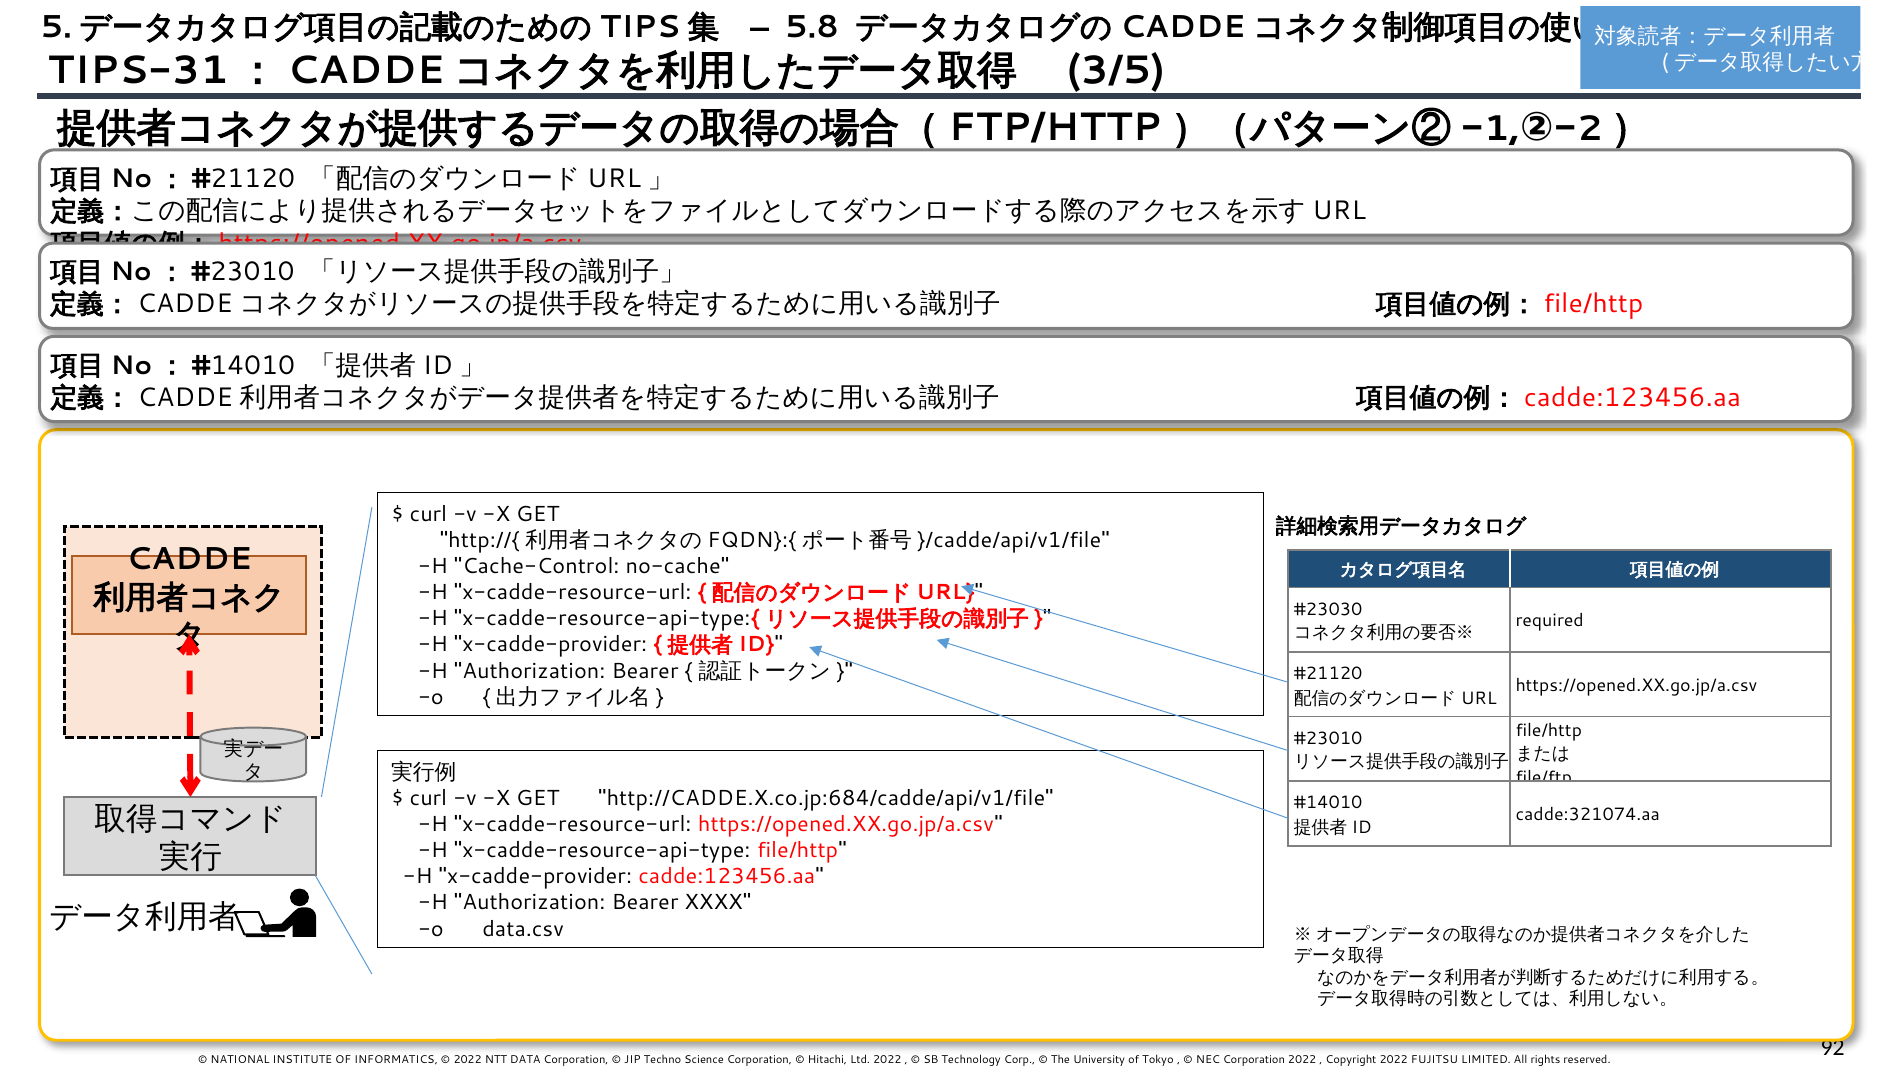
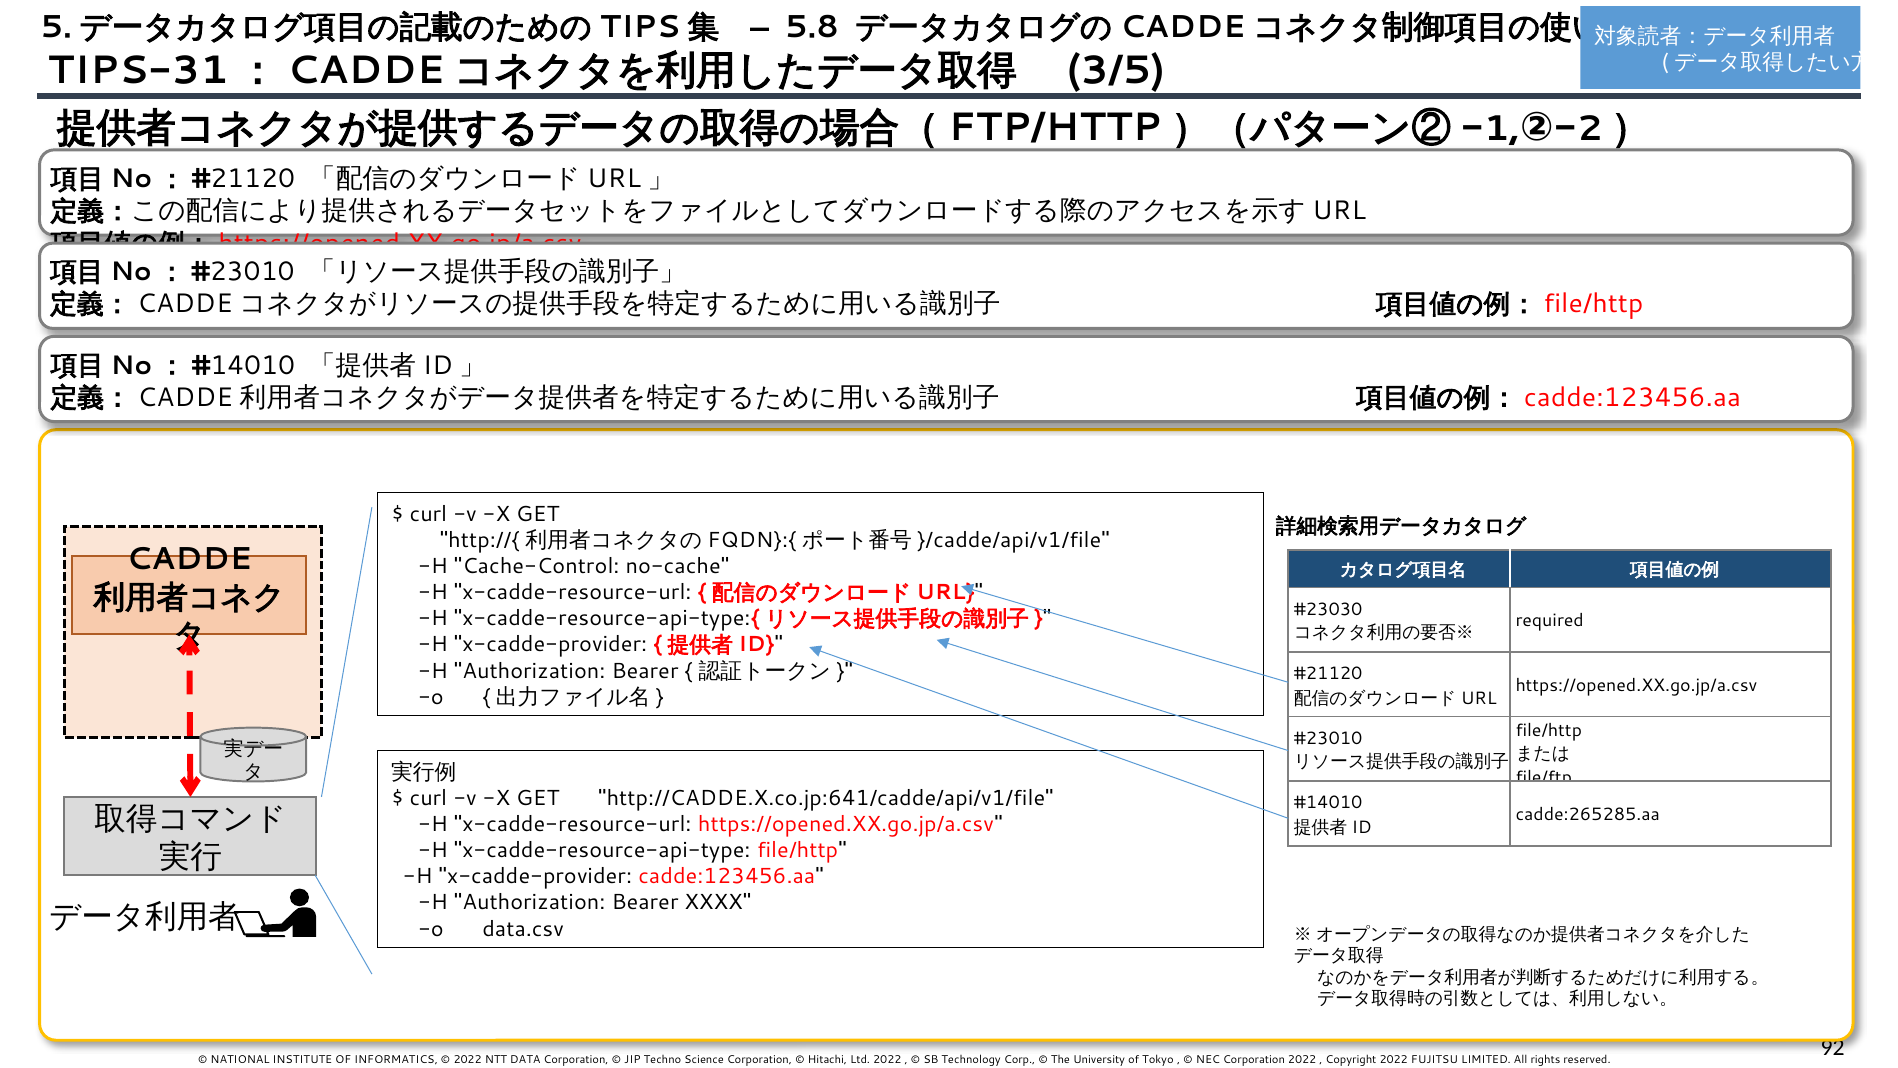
http://CADDE.X.co.jp:684/cadde/api/v1/file: http://CADDE.X.co.jp:684/cadde/api/v1/file -> http://CADDE.X.co.jp:641/cadde/api/v1/file (826, 798)
cadde:321074.aa: cadde:321074.aa -> cadde:265285.aa (1588, 815)
